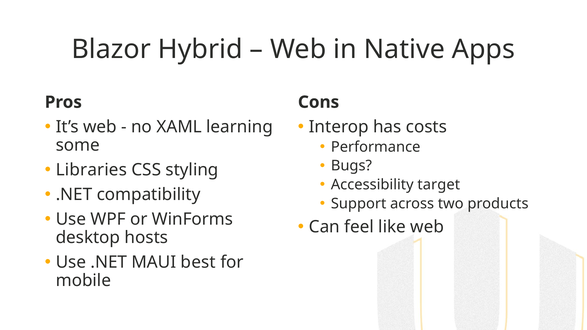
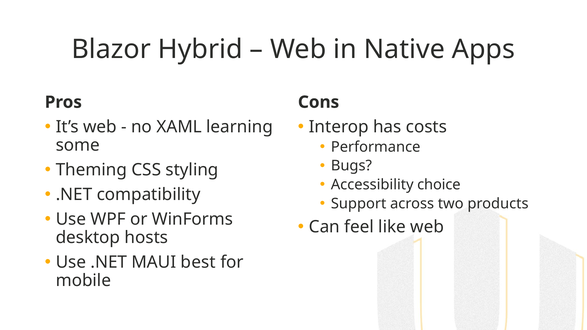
Libraries: Libraries -> Theming (91, 170)
target: target -> choice (439, 185)
